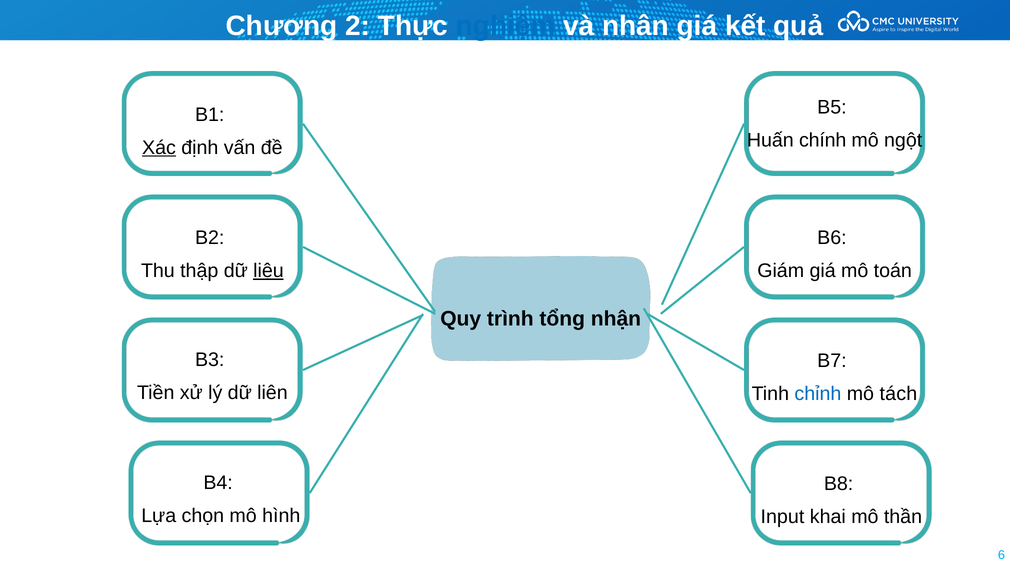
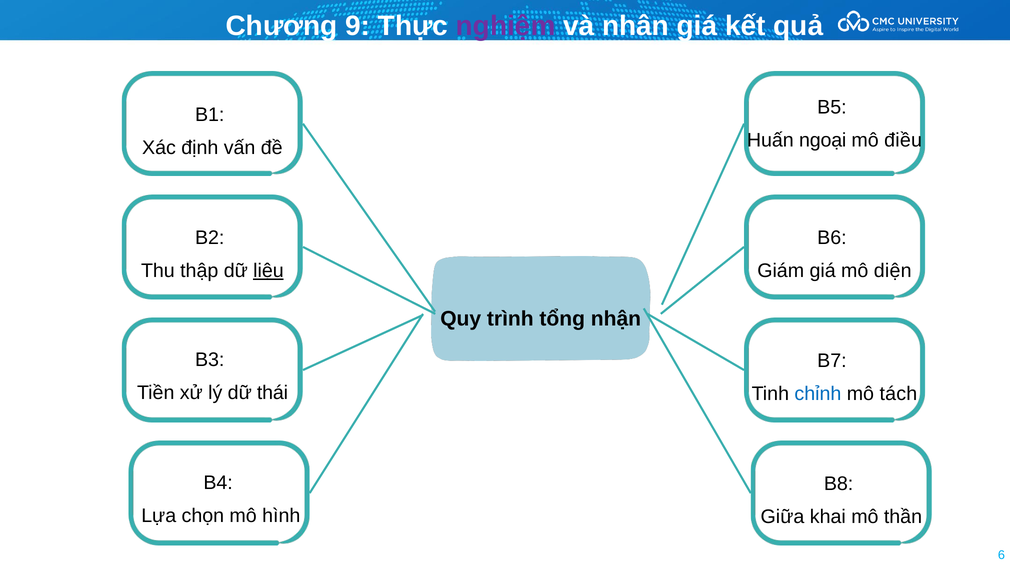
2: 2 -> 9 (358, 26)
nghiệm colour: blue -> purple (506, 26)
chính: chính -> ngoại (823, 140)
ngột: ngột -> điều (903, 140)
Xác underline: present -> none (159, 148)
toán: toán -> diện (893, 271)
liên: liên -> thái (273, 393)
Input: Input -> Giữa (782, 517)
